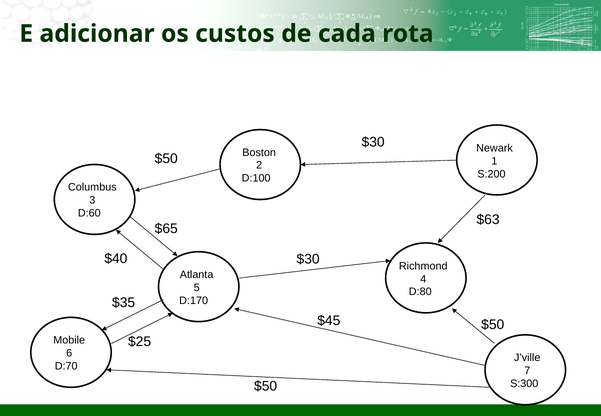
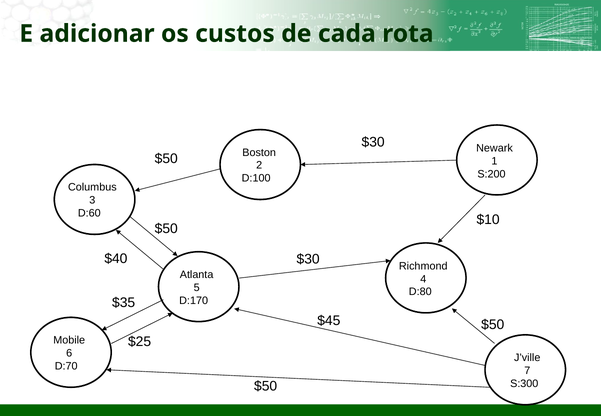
$63: $63 -> $10 (488, 220)
$65: $65 -> $50 (166, 229)
